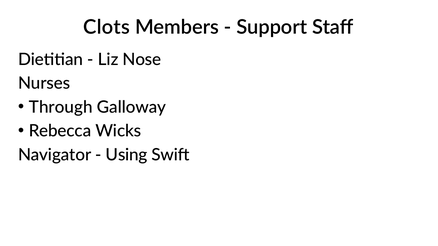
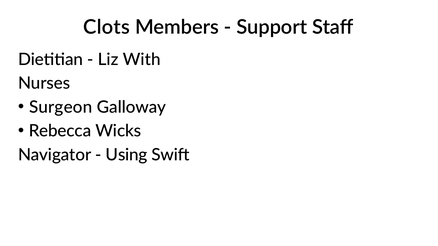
Nose: Nose -> With (142, 60)
Through: Through -> Surgeon (61, 107)
